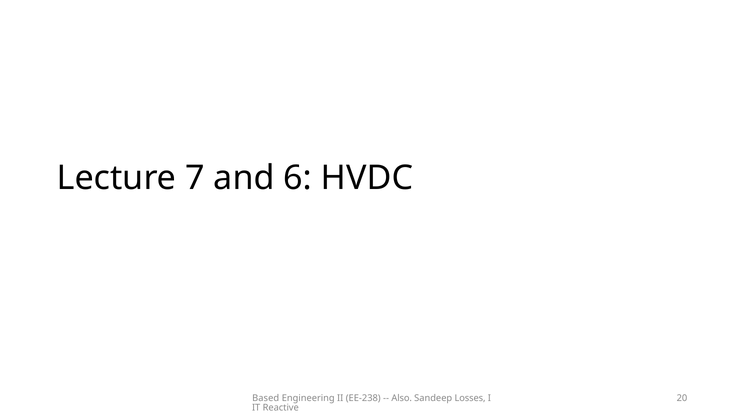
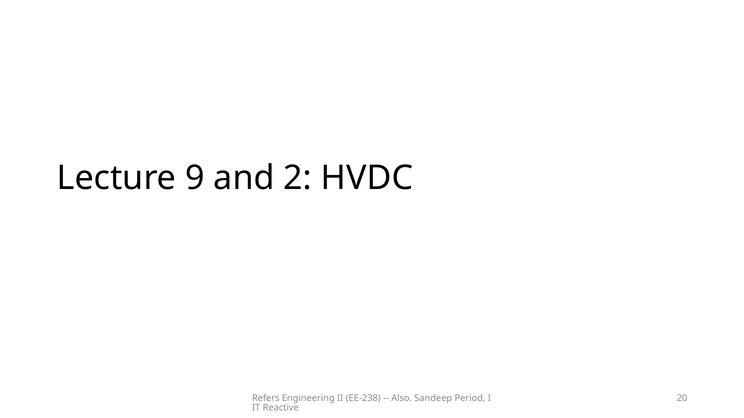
7: 7 -> 9 (195, 178)
6: 6 -> 2 (298, 178)
Based: Based -> Refers (266, 399)
Losses: Losses -> Period (470, 399)
